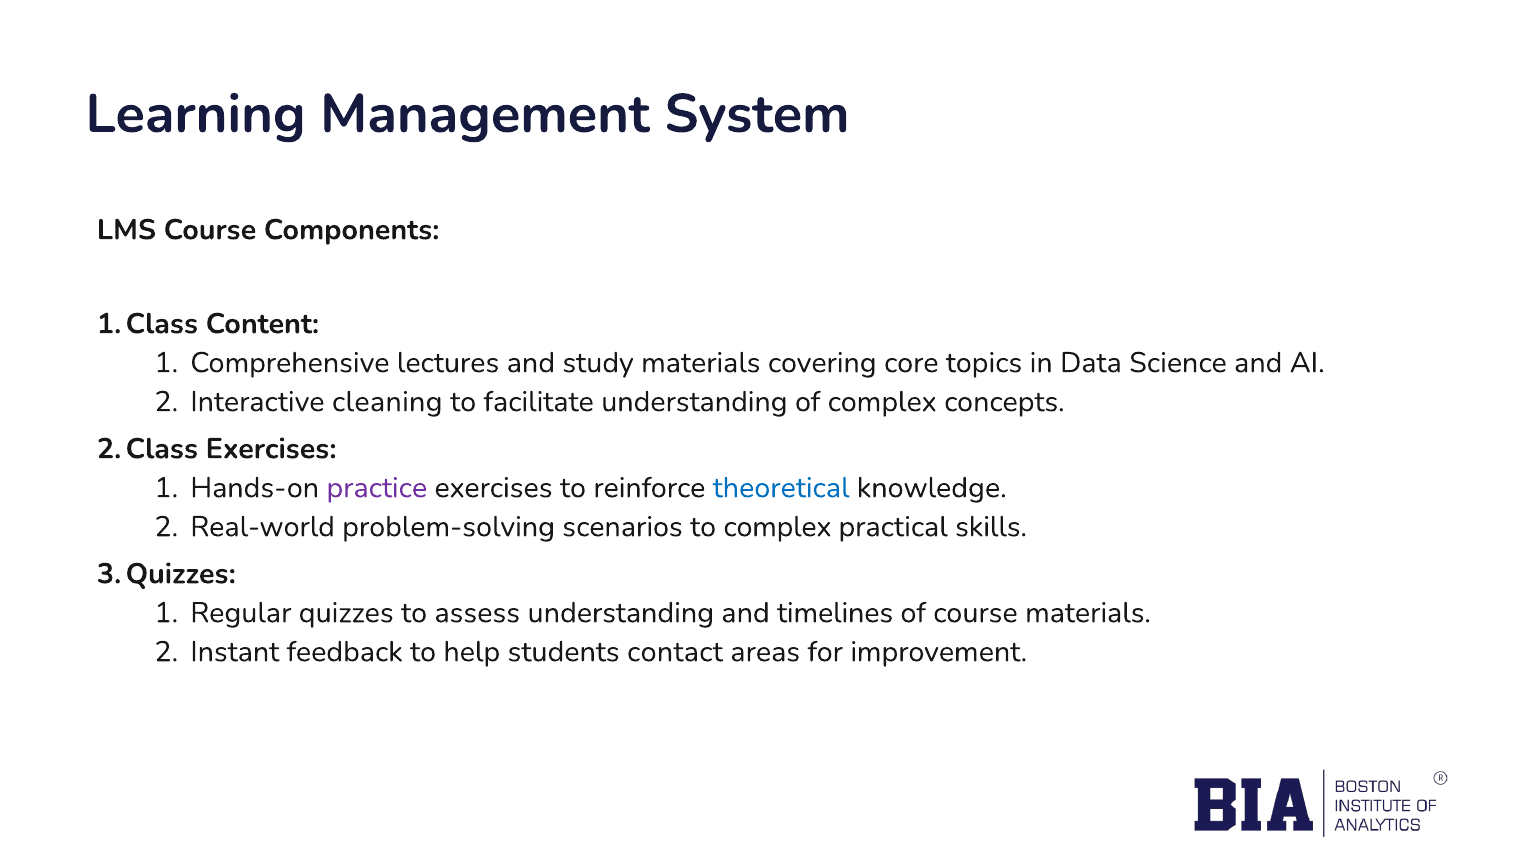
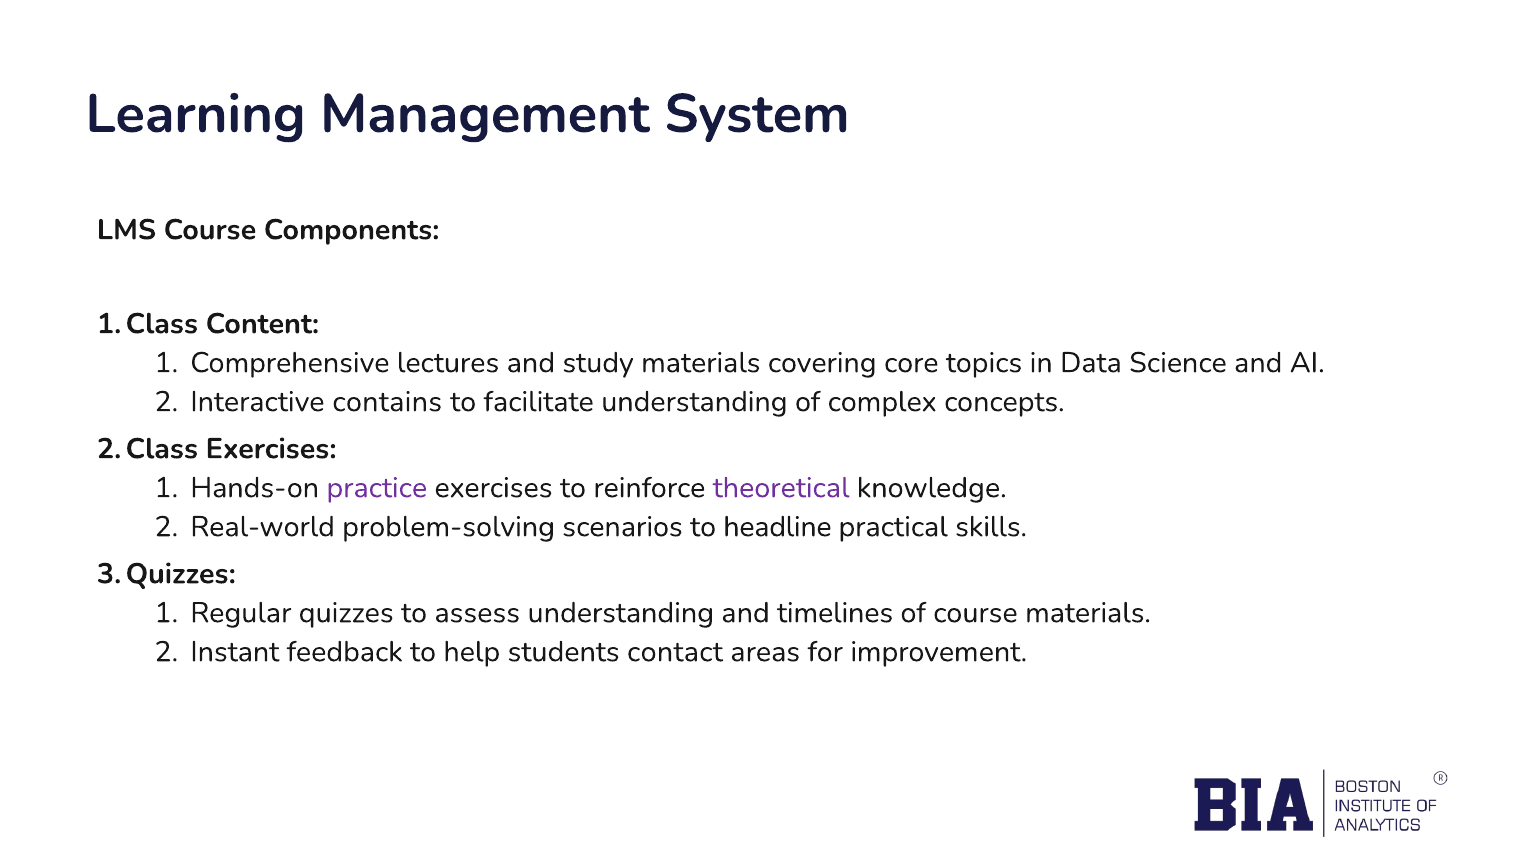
cleaning: cleaning -> contains (387, 402)
theoretical colour: blue -> purple (781, 488)
to complex: complex -> headline (777, 527)
